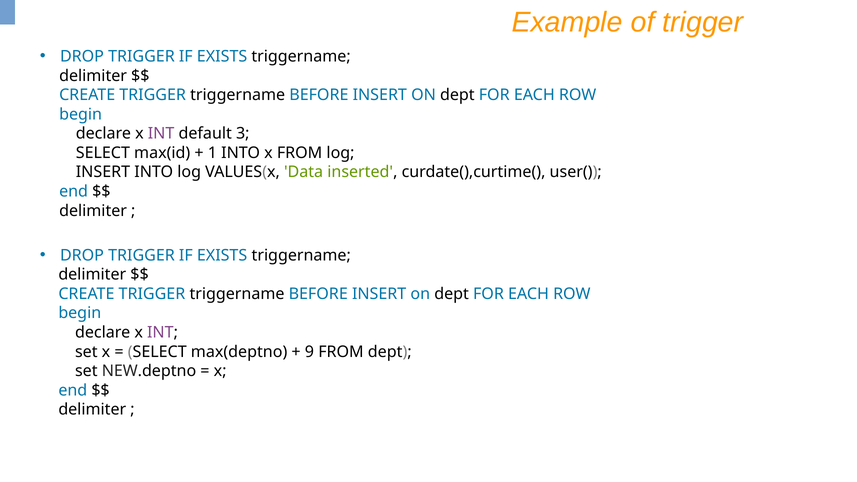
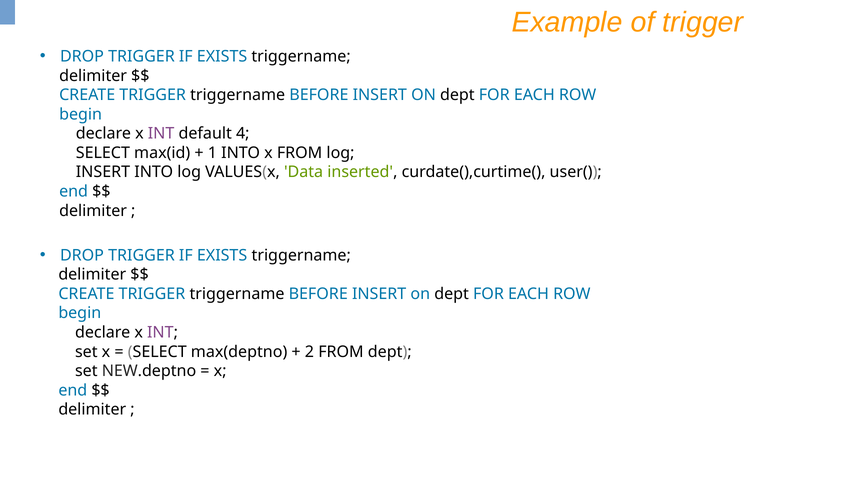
3: 3 -> 4 (243, 134)
9: 9 -> 2 (309, 352)
